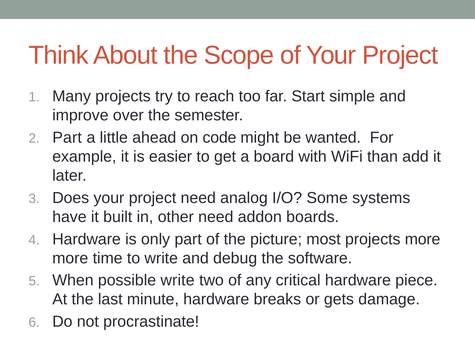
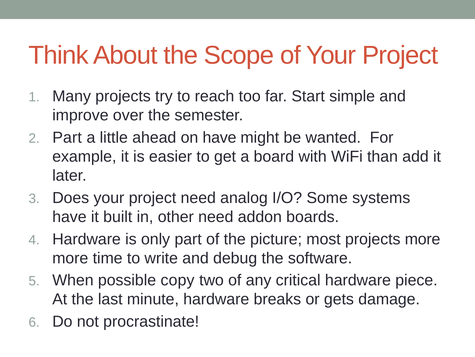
on code: code -> have (219, 137)
possible write: write -> copy (178, 280)
